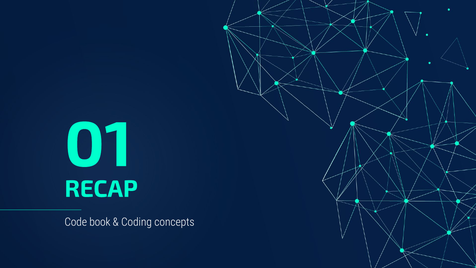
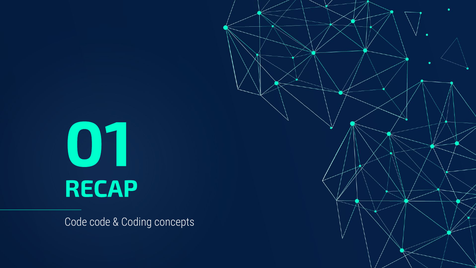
Code book: book -> code (100, 222)
